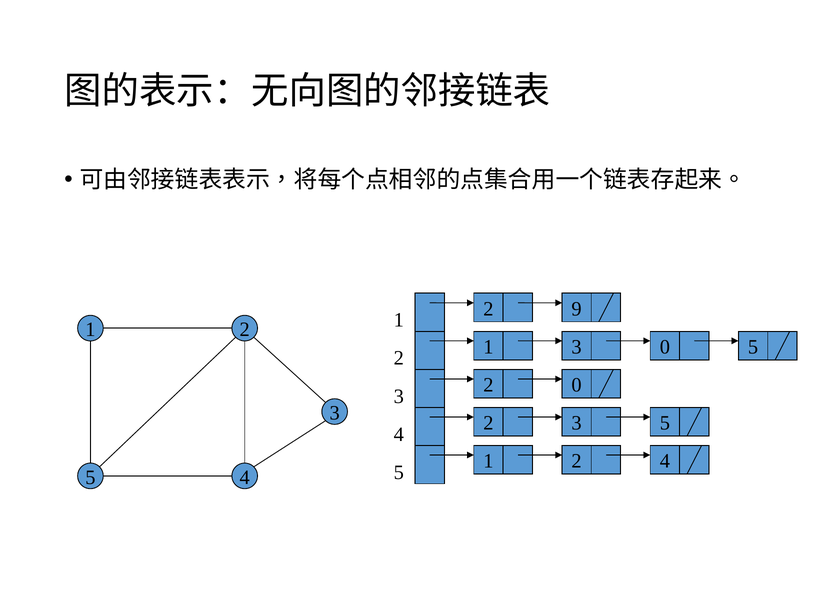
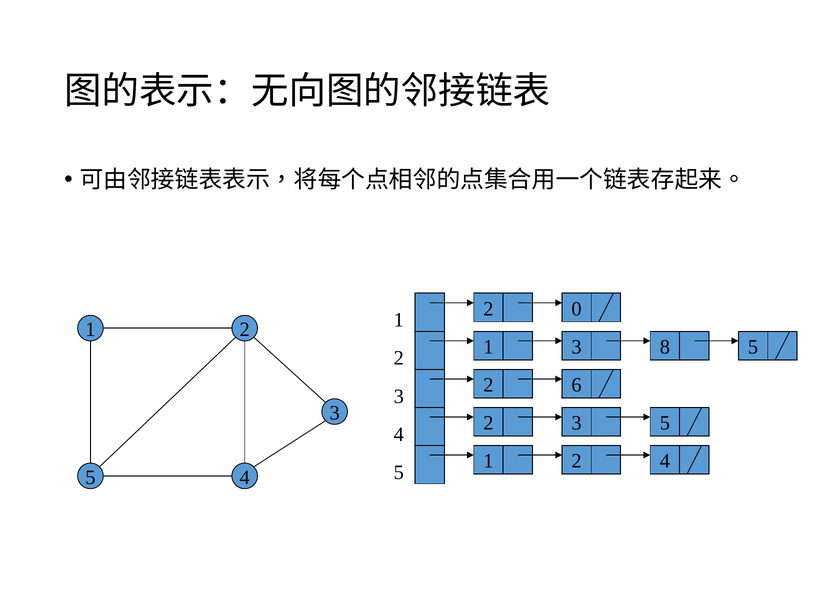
9: 9 -> 0 (577, 309)
3 0: 0 -> 8 (665, 347)
2 0: 0 -> 6 (577, 385)
